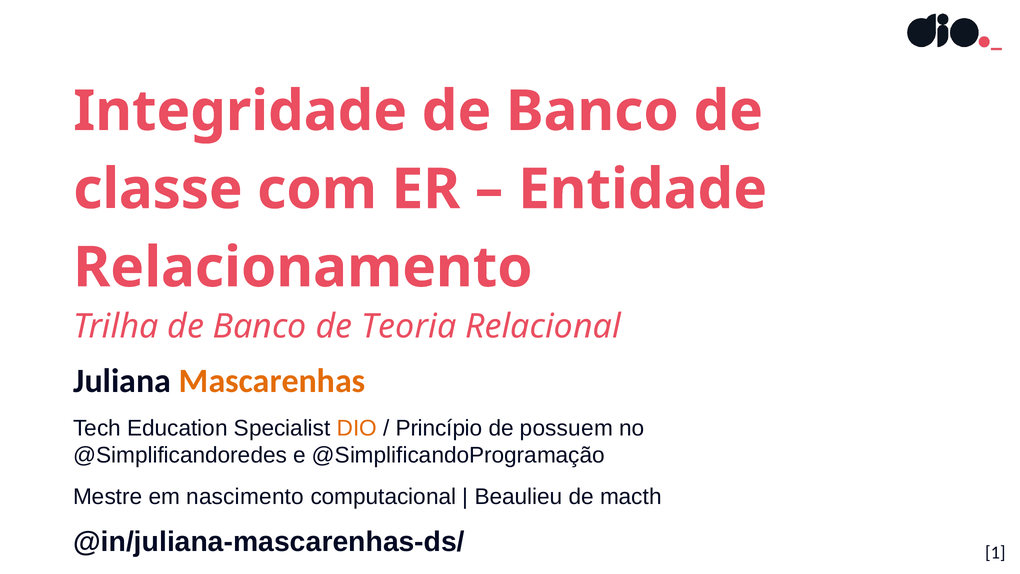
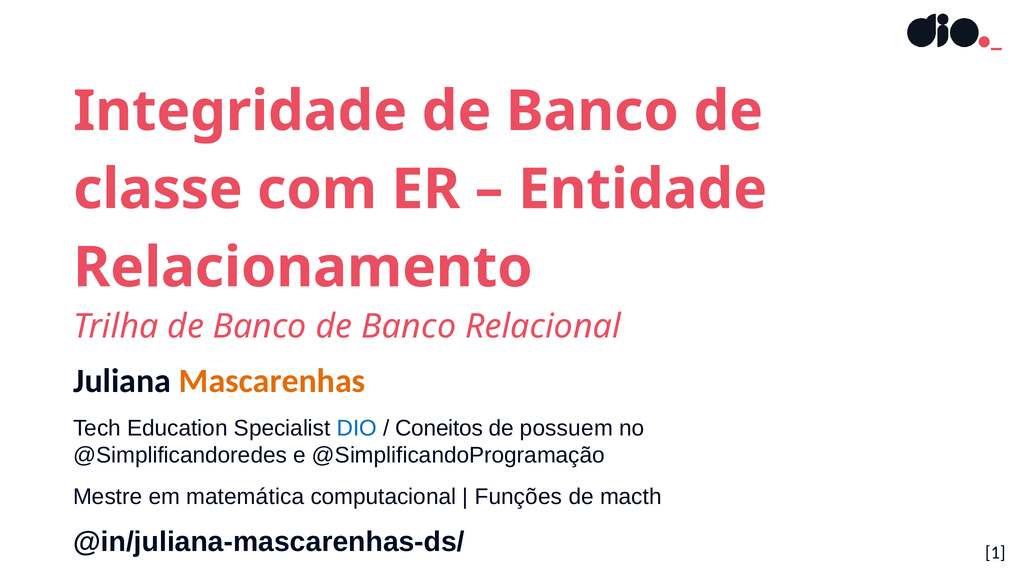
Banco de Teoria: Teoria -> Banco (409, 326)
DIO colour: orange -> blue (357, 428)
Princípio: Princípio -> Coneitos (439, 428)
nascimento: nascimento -> matemática (245, 497)
Beaulieu: Beaulieu -> Funções (518, 497)
